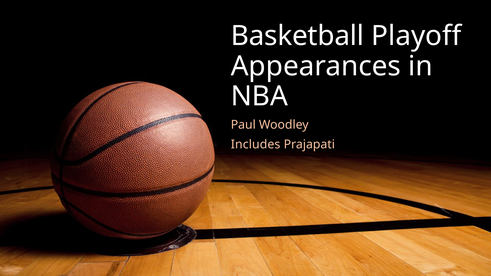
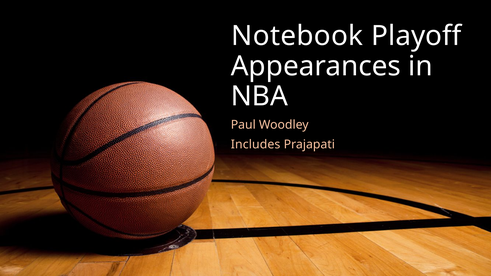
Basketball: Basketball -> Notebook (297, 36)
